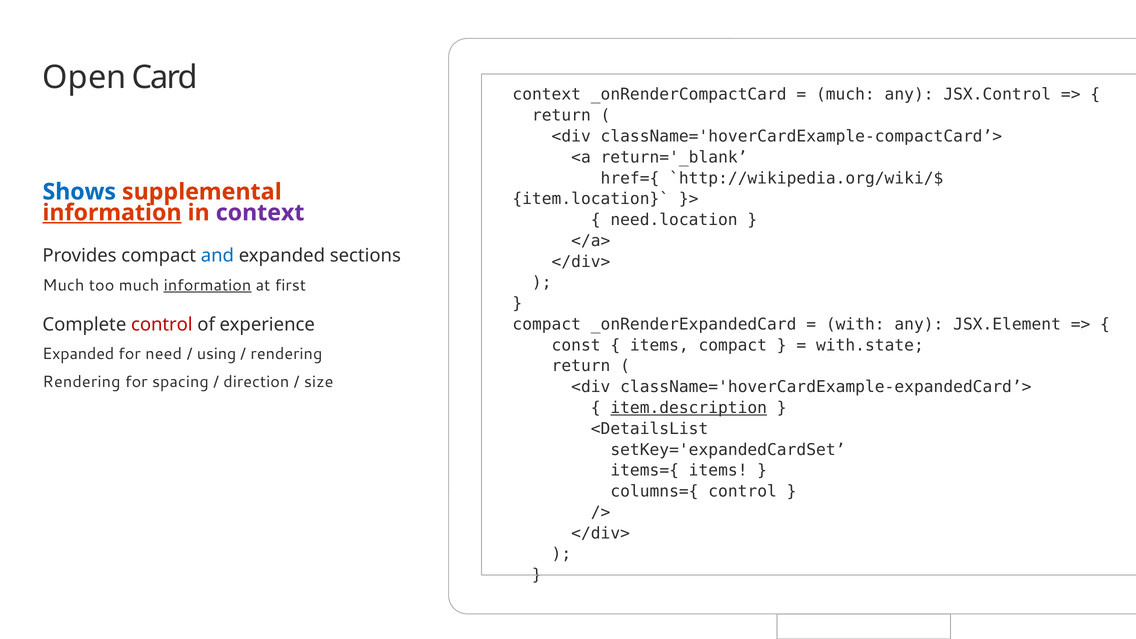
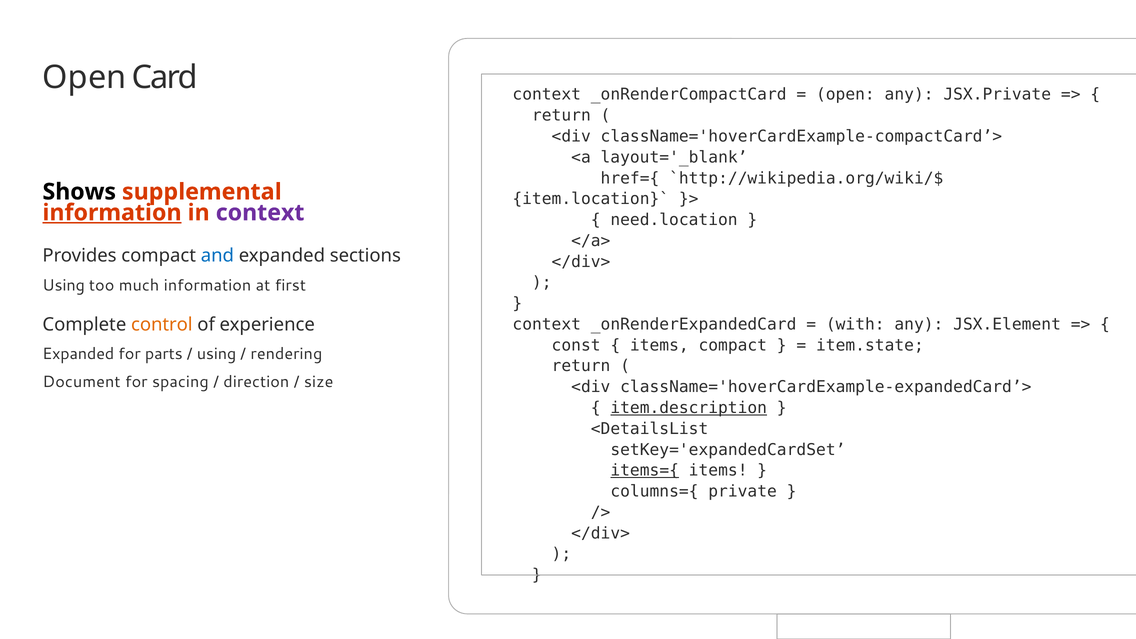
much: much -> open (845, 95)
JSX.Control: JSX.Control -> JSX.Private (997, 95)
return='_blank: return='_blank -> layout='_blank (674, 157)
Shows colour: blue -> black (79, 192)
Much: Much -> Using (64, 285)
information underline: present -> none (208, 285)
compact: compact -> context (547, 324)
control colour: red -> orange (162, 324)
with.state: with.state -> item.state (870, 345)
need: need -> parts (164, 354)
Rendering: Rendering -> Document (82, 382)
items={ underline: none -> present (645, 470)
columns={ control: control -> private (743, 491)
